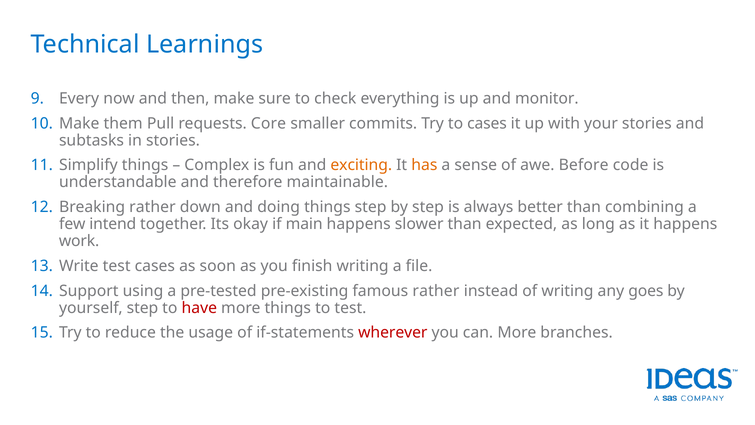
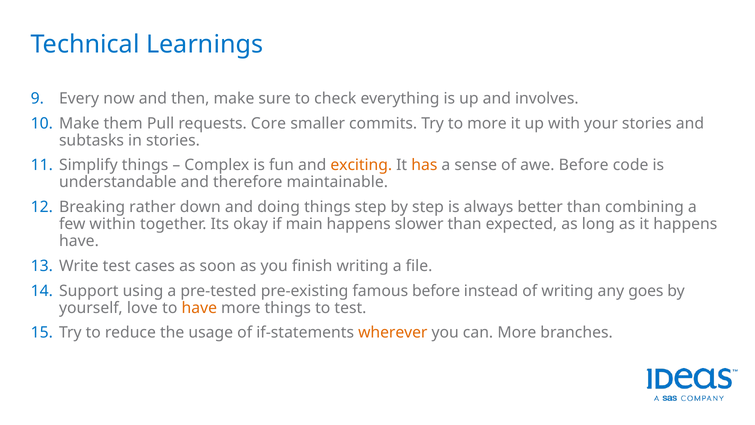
monitor: monitor -> involves (547, 98)
to cases: cases -> more (487, 123)
intend: intend -> within (113, 224)
work: work -> have (79, 241)
famous rather: rather -> before (436, 291)
yourself step: step -> love (142, 308)
have colour: red -> orange (199, 308)
wherever colour: red -> orange (393, 333)
